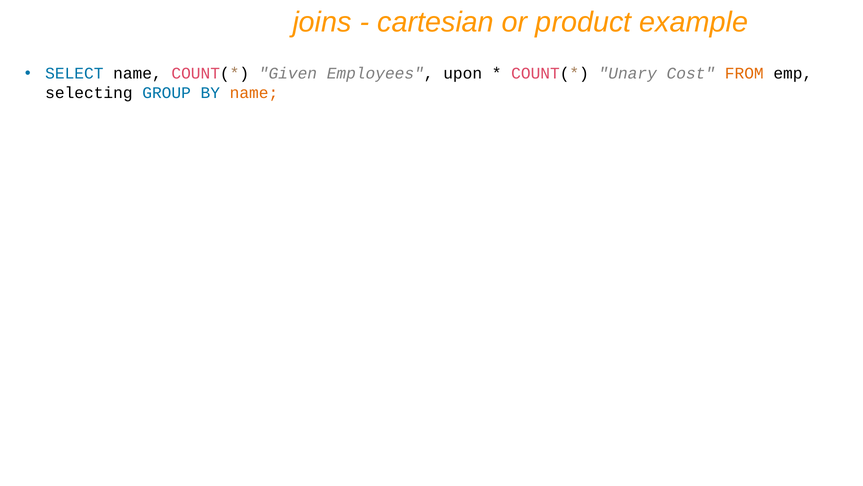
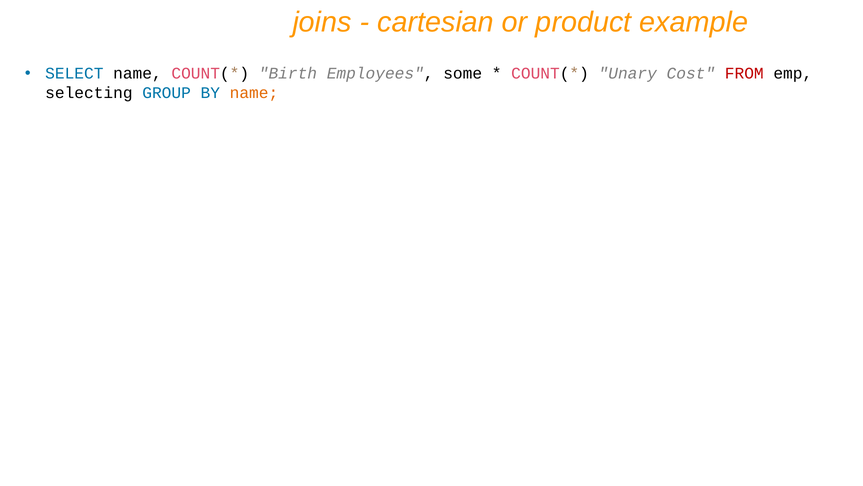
Given: Given -> Birth (288, 73)
upon: upon -> some (463, 73)
FROM colour: orange -> red (744, 73)
